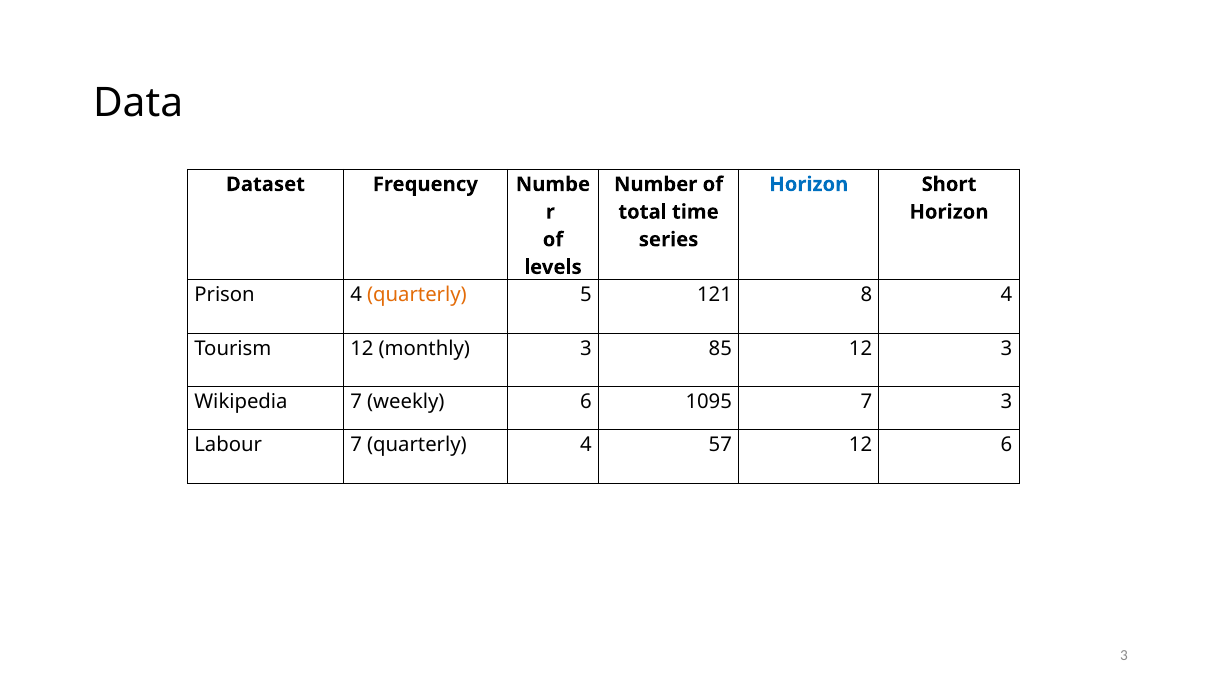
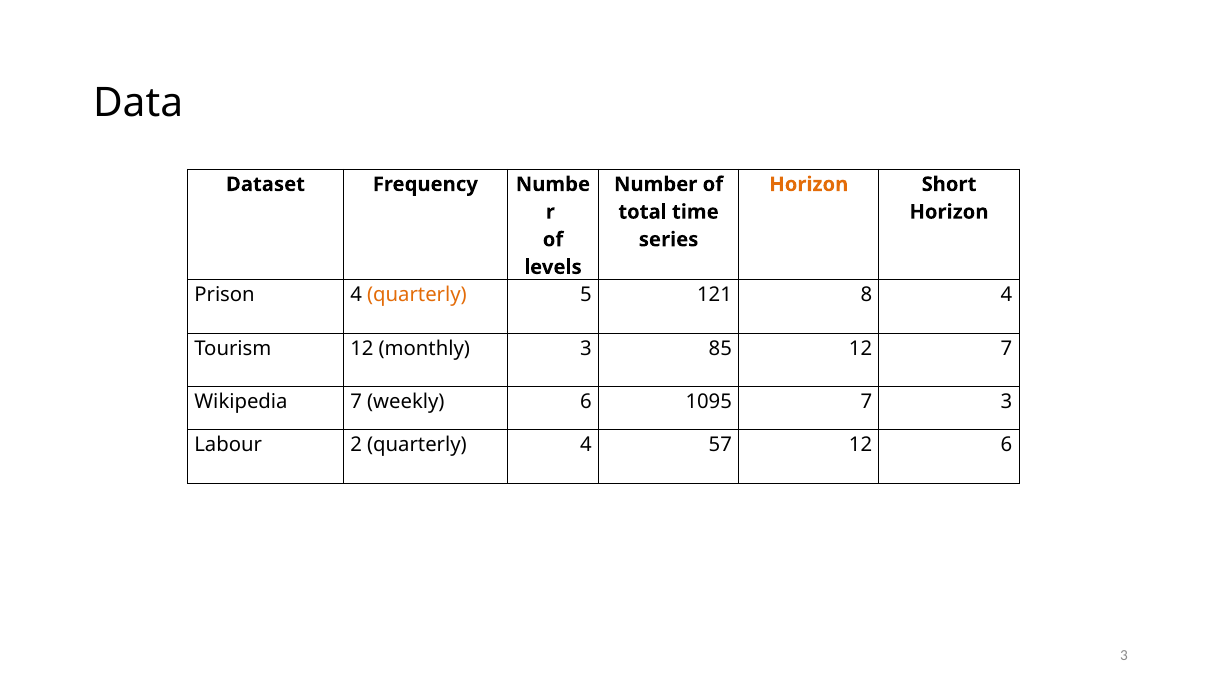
Horizon colour: blue -> orange (809, 184)
12 3: 3 -> 7 (1007, 348)
Labour 7: 7 -> 2 (356, 445)
